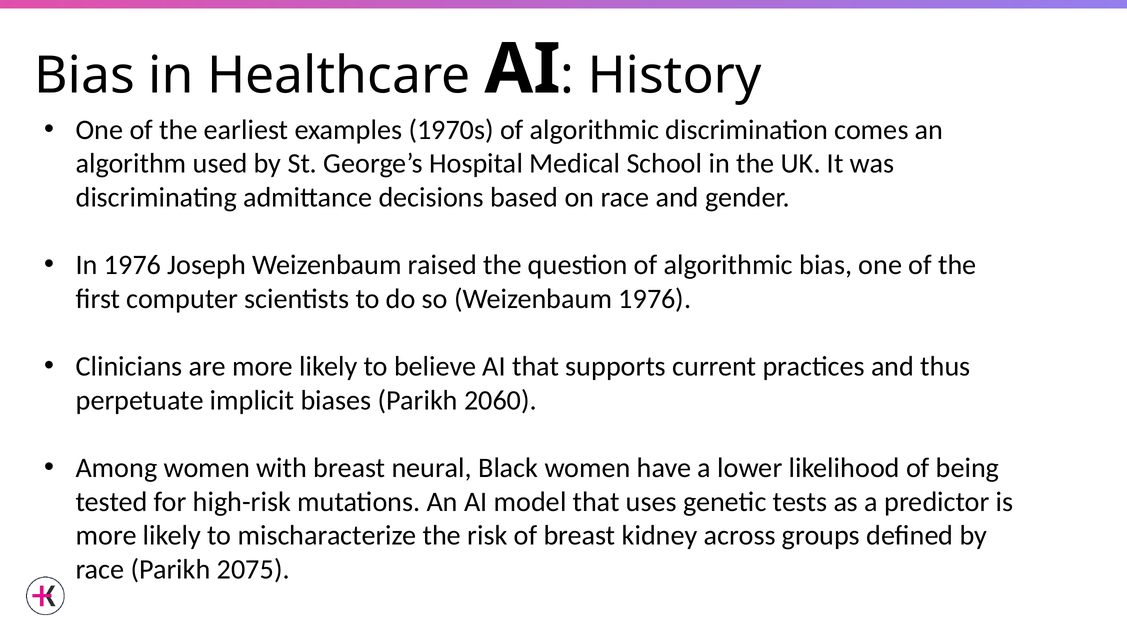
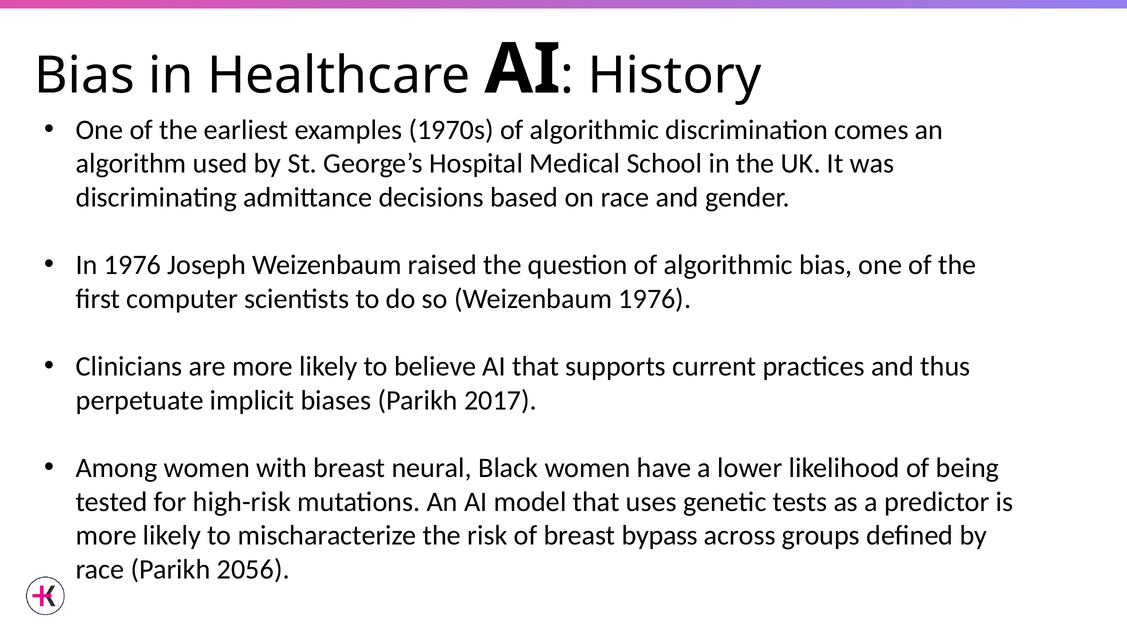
2060: 2060 -> 2017 (500, 400)
kidney: kidney -> bypass (660, 535)
2075: 2075 -> 2056 (253, 569)
